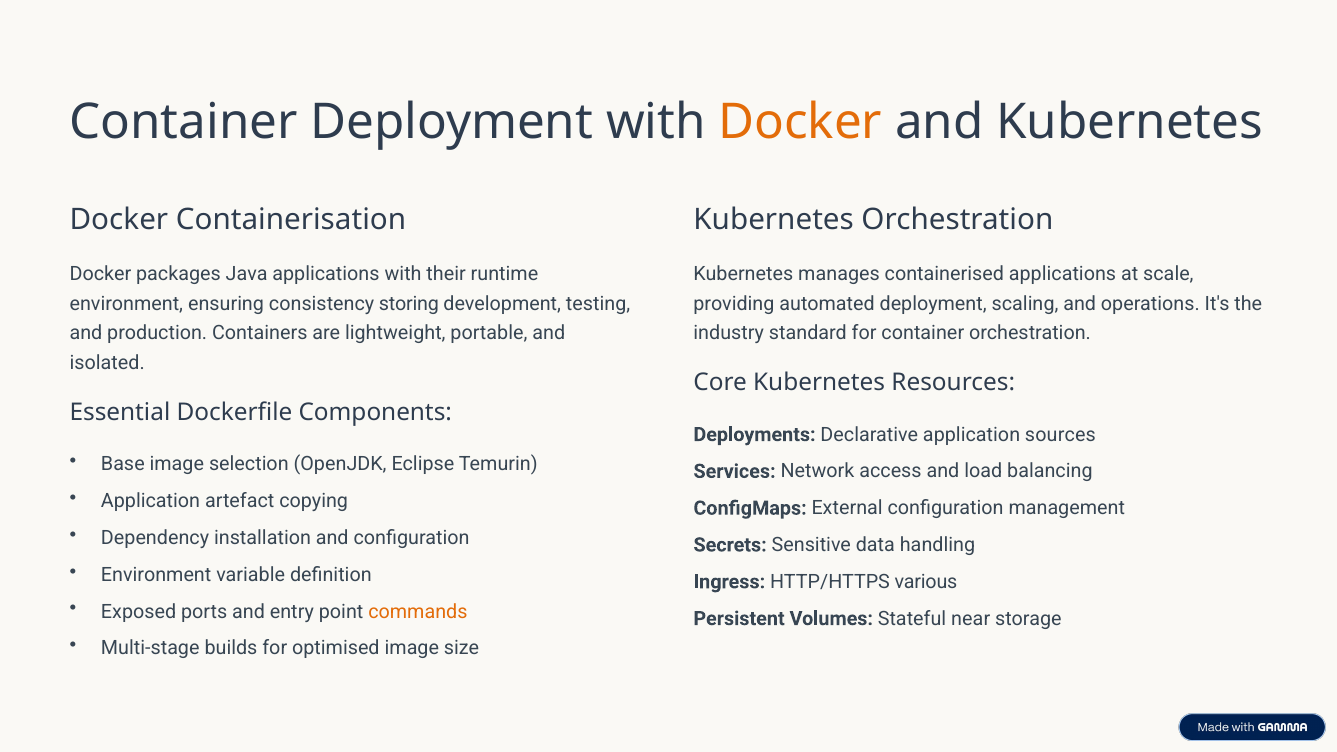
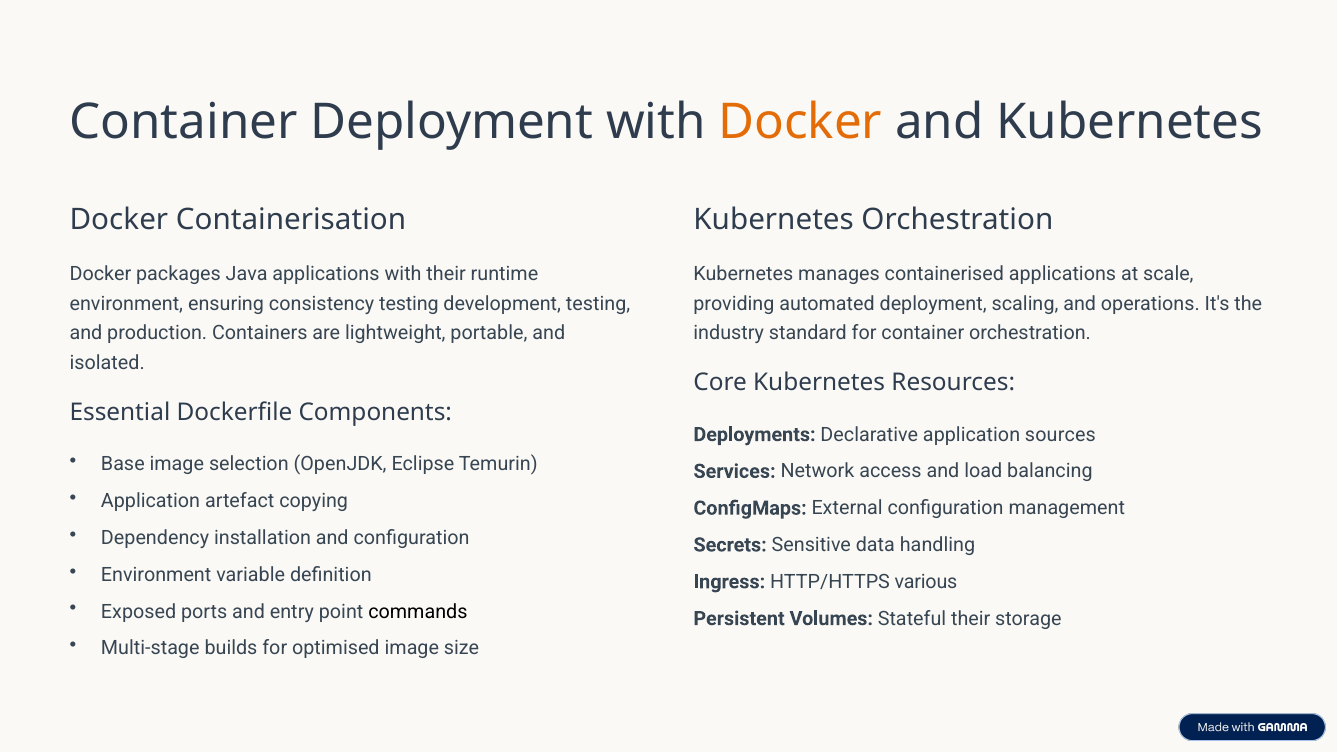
consistency storing: storing -> testing (409, 304)
commands colour: orange -> black (418, 612)
Stateful near: near -> their (971, 619)
